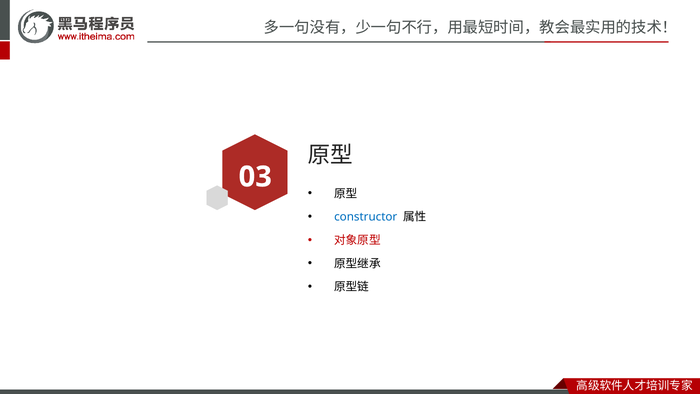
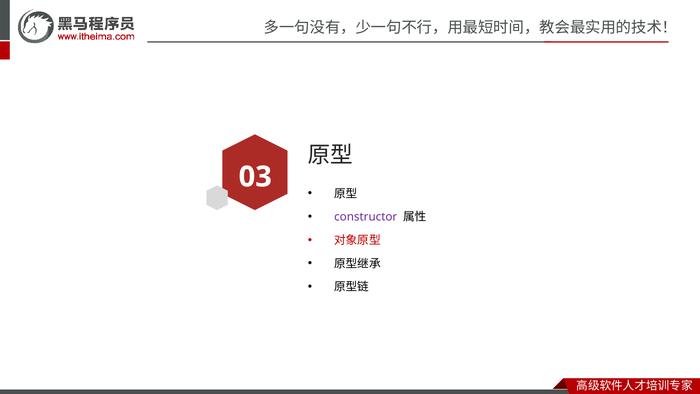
constructor colour: blue -> purple (366, 217)
